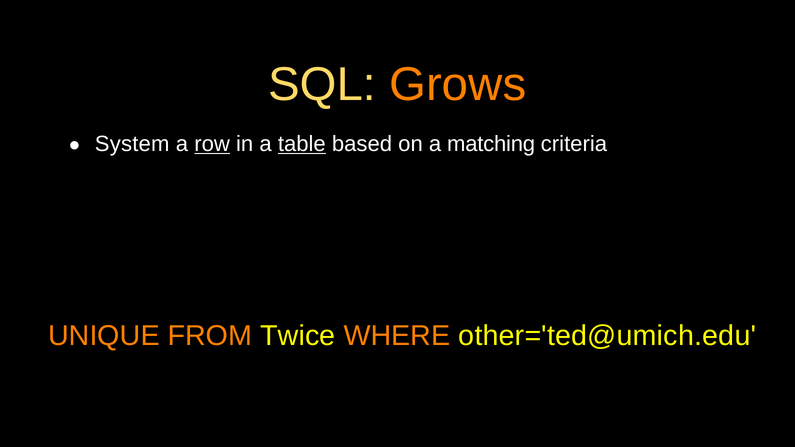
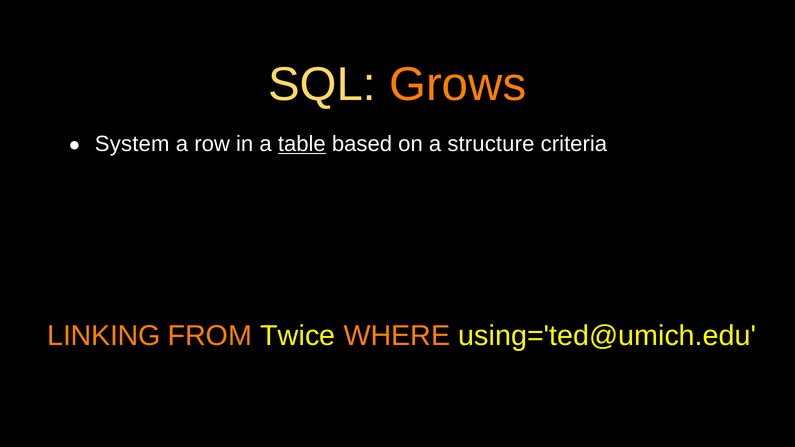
row underline: present -> none (212, 144)
matching: matching -> structure (491, 144)
UNIQUE: UNIQUE -> LINKING (104, 336)
other='ted@umich.edu: other='ted@umich.edu -> using='ted@umich.edu (607, 336)
